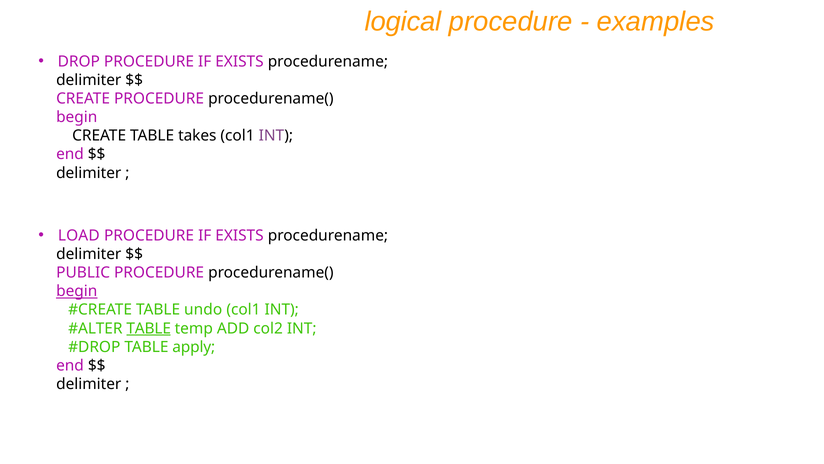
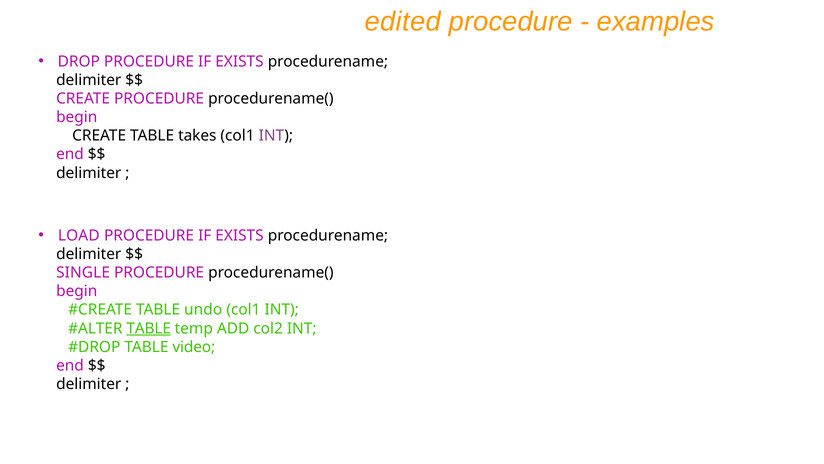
logical: logical -> edited (403, 21)
PUBLIC: PUBLIC -> SINGLE (83, 272)
begin underline: present -> none (77, 291)
apply: apply -> video (194, 347)
